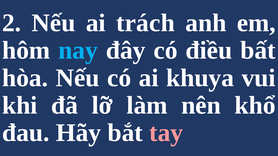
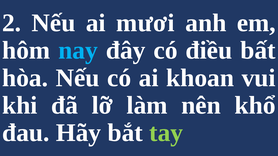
trách: trách -> mươi (145, 23)
khuya: khuya -> khoan (200, 78)
tay colour: pink -> light green (166, 133)
